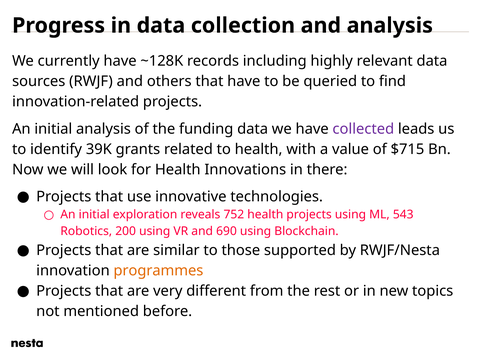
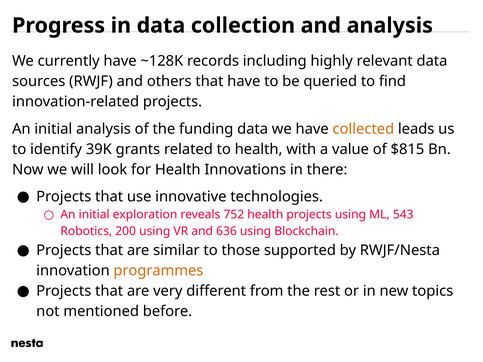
collected colour: purple -> orange (363, 129)
$715: $715 -> $815 (407, 149)
690: 690 -> 636 (226, 231)
